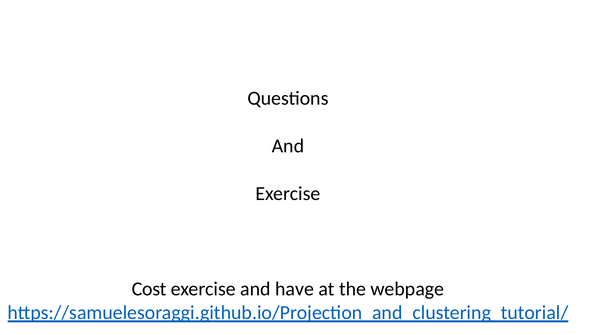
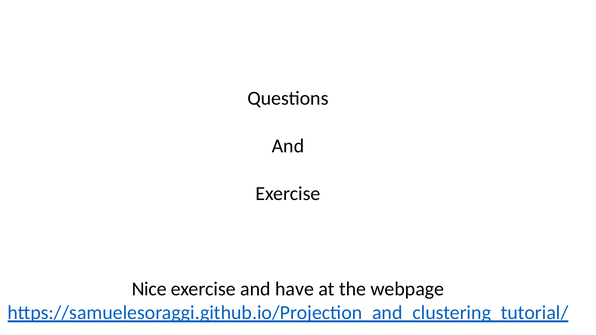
Cost: Cost -> Nice (149, 289)
